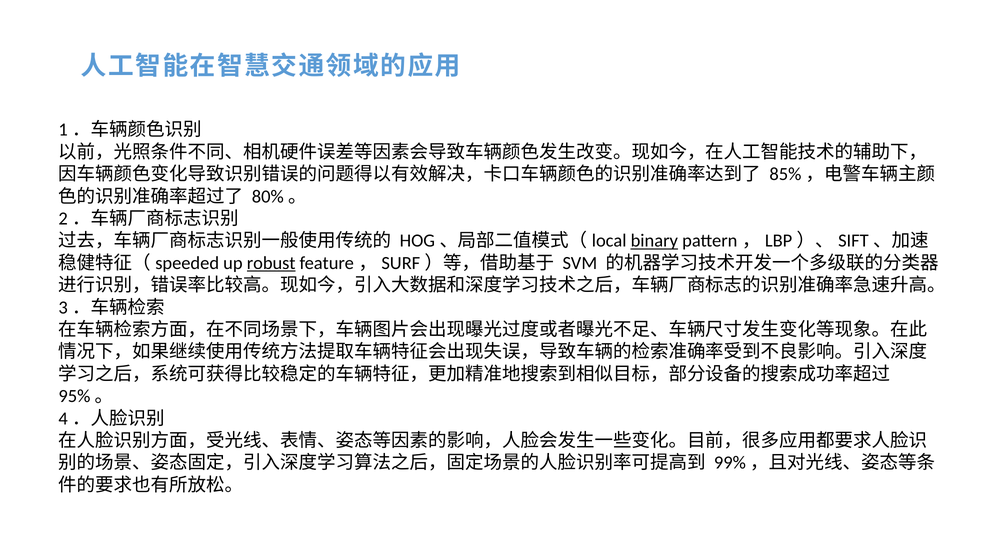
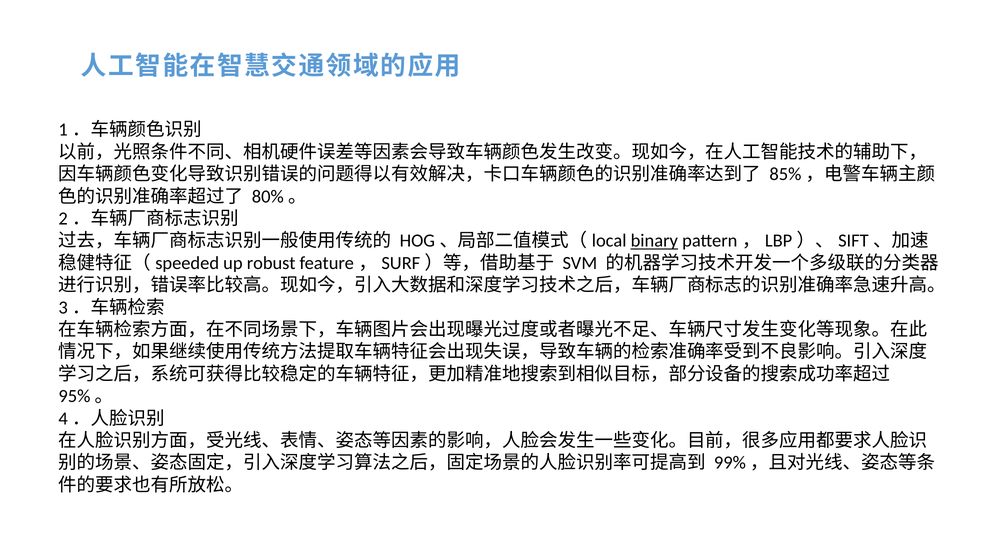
robust underline: present -> none (271, 263)
